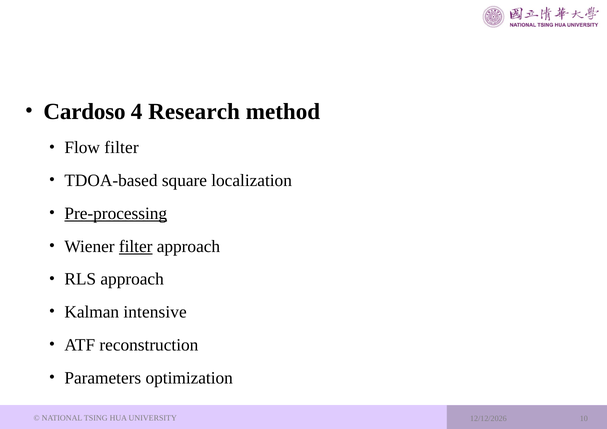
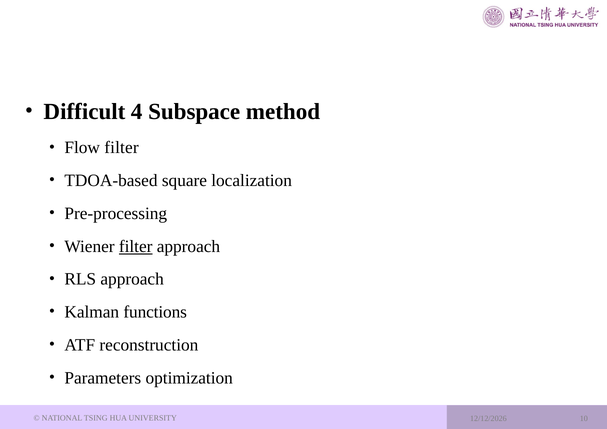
Cardoso: Cardoso -> Difficult (84, 112)
Research: Research -> Subspace (194, 112)
Pre-processing underline: present -> none (116, 214)
intensive: intensive -> functions (155, 312)
